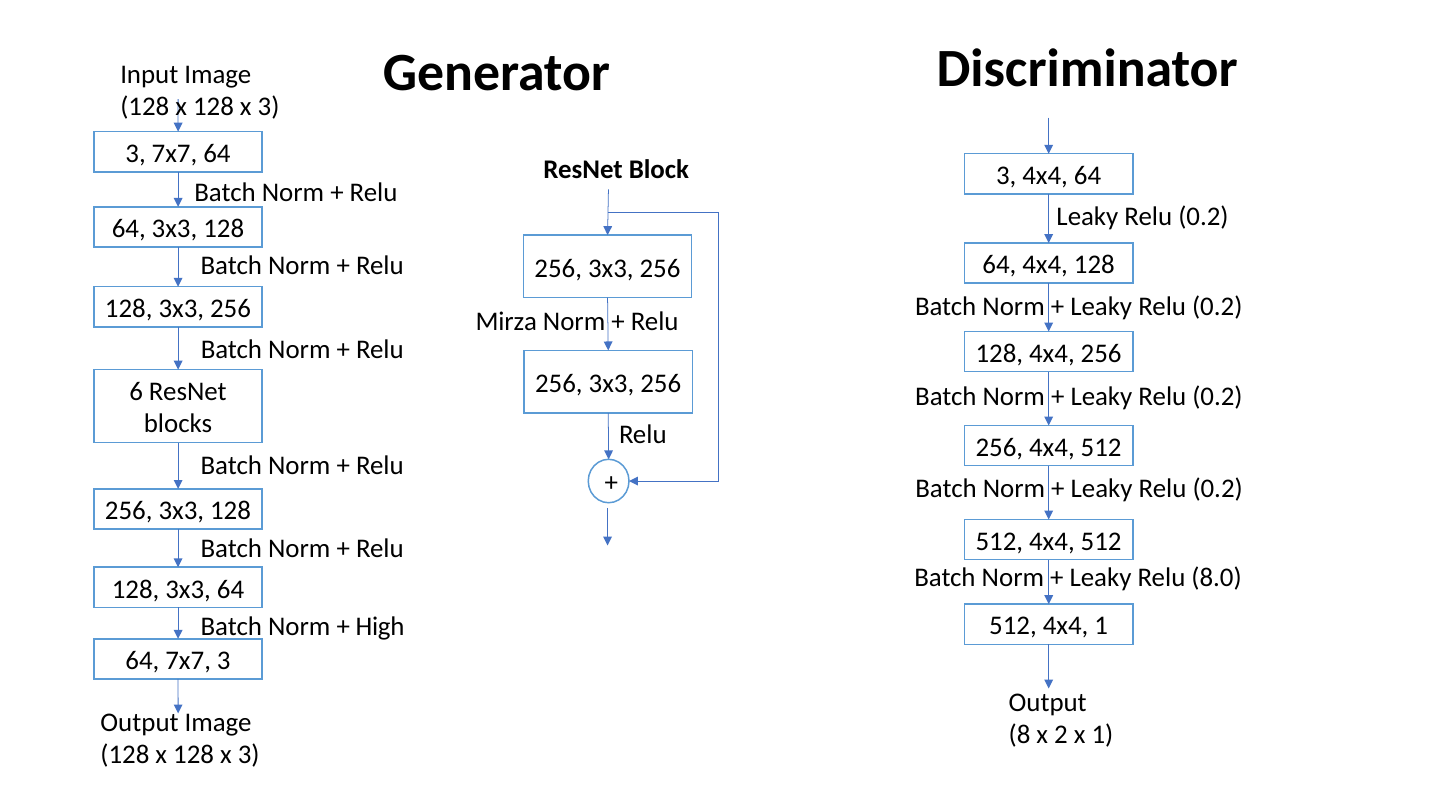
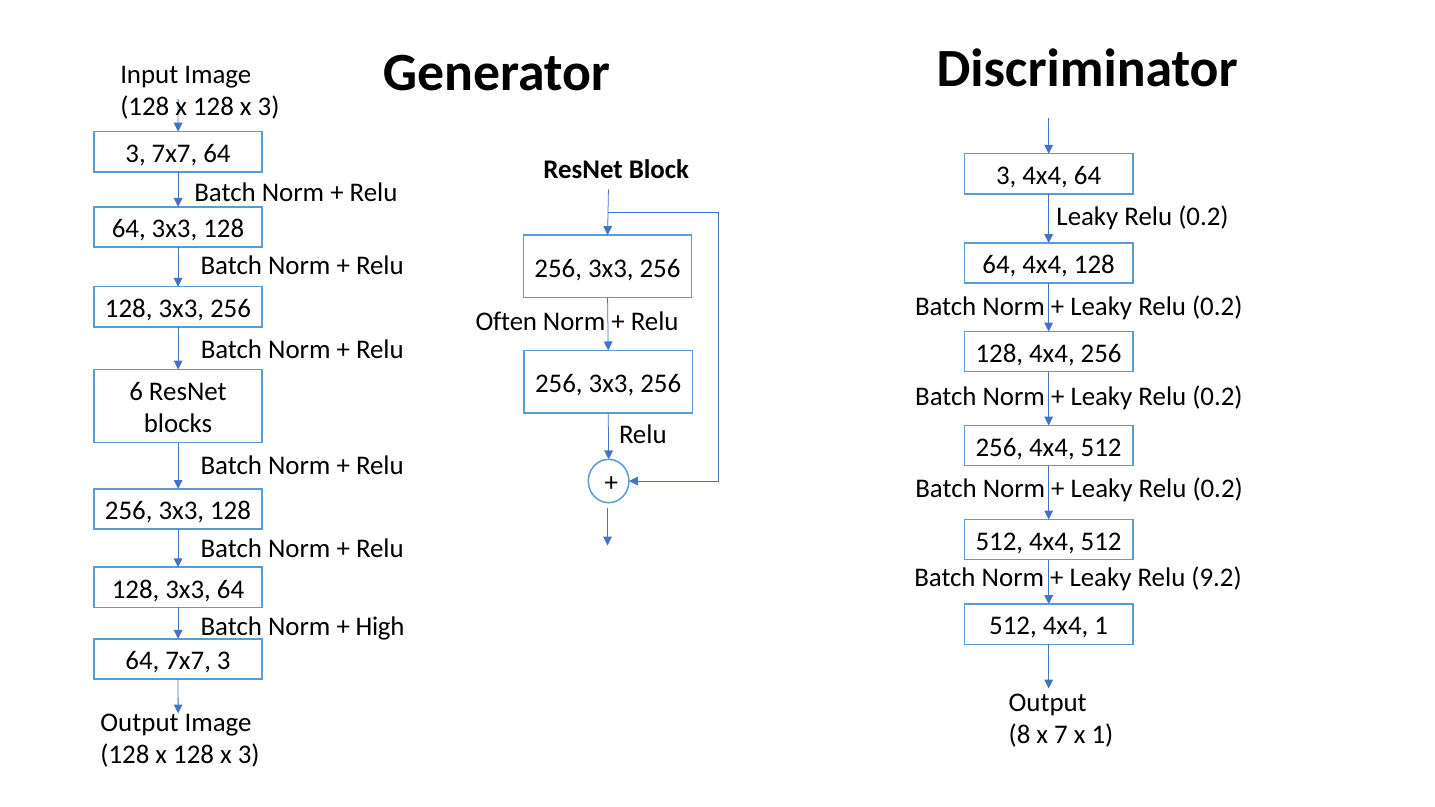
Mirza: Mirza -> Often (506, 322)
8.0: 8.0 -> 9.2 (1217, 578)
2: 2 -> 7 (1061, 735)
